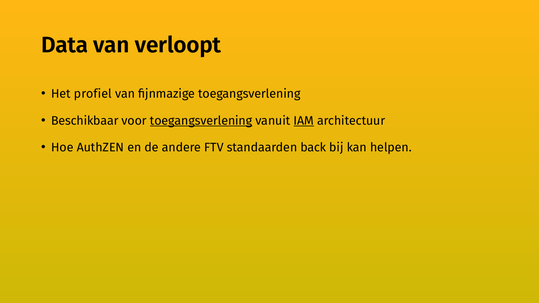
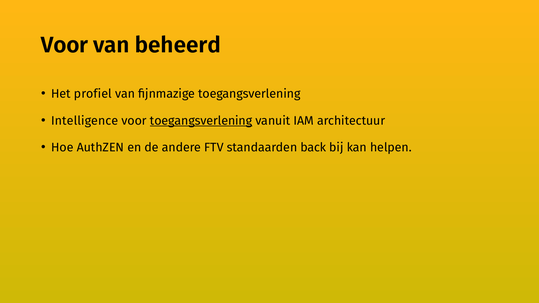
Data: Data -> Voor (65, 45)
verloopt: verloopt -> beheerd (178, 45)
Beschikbaar: Beschikbaar -> Intelligence (85, 121)
IAM underline: present -> none (304, 121)
